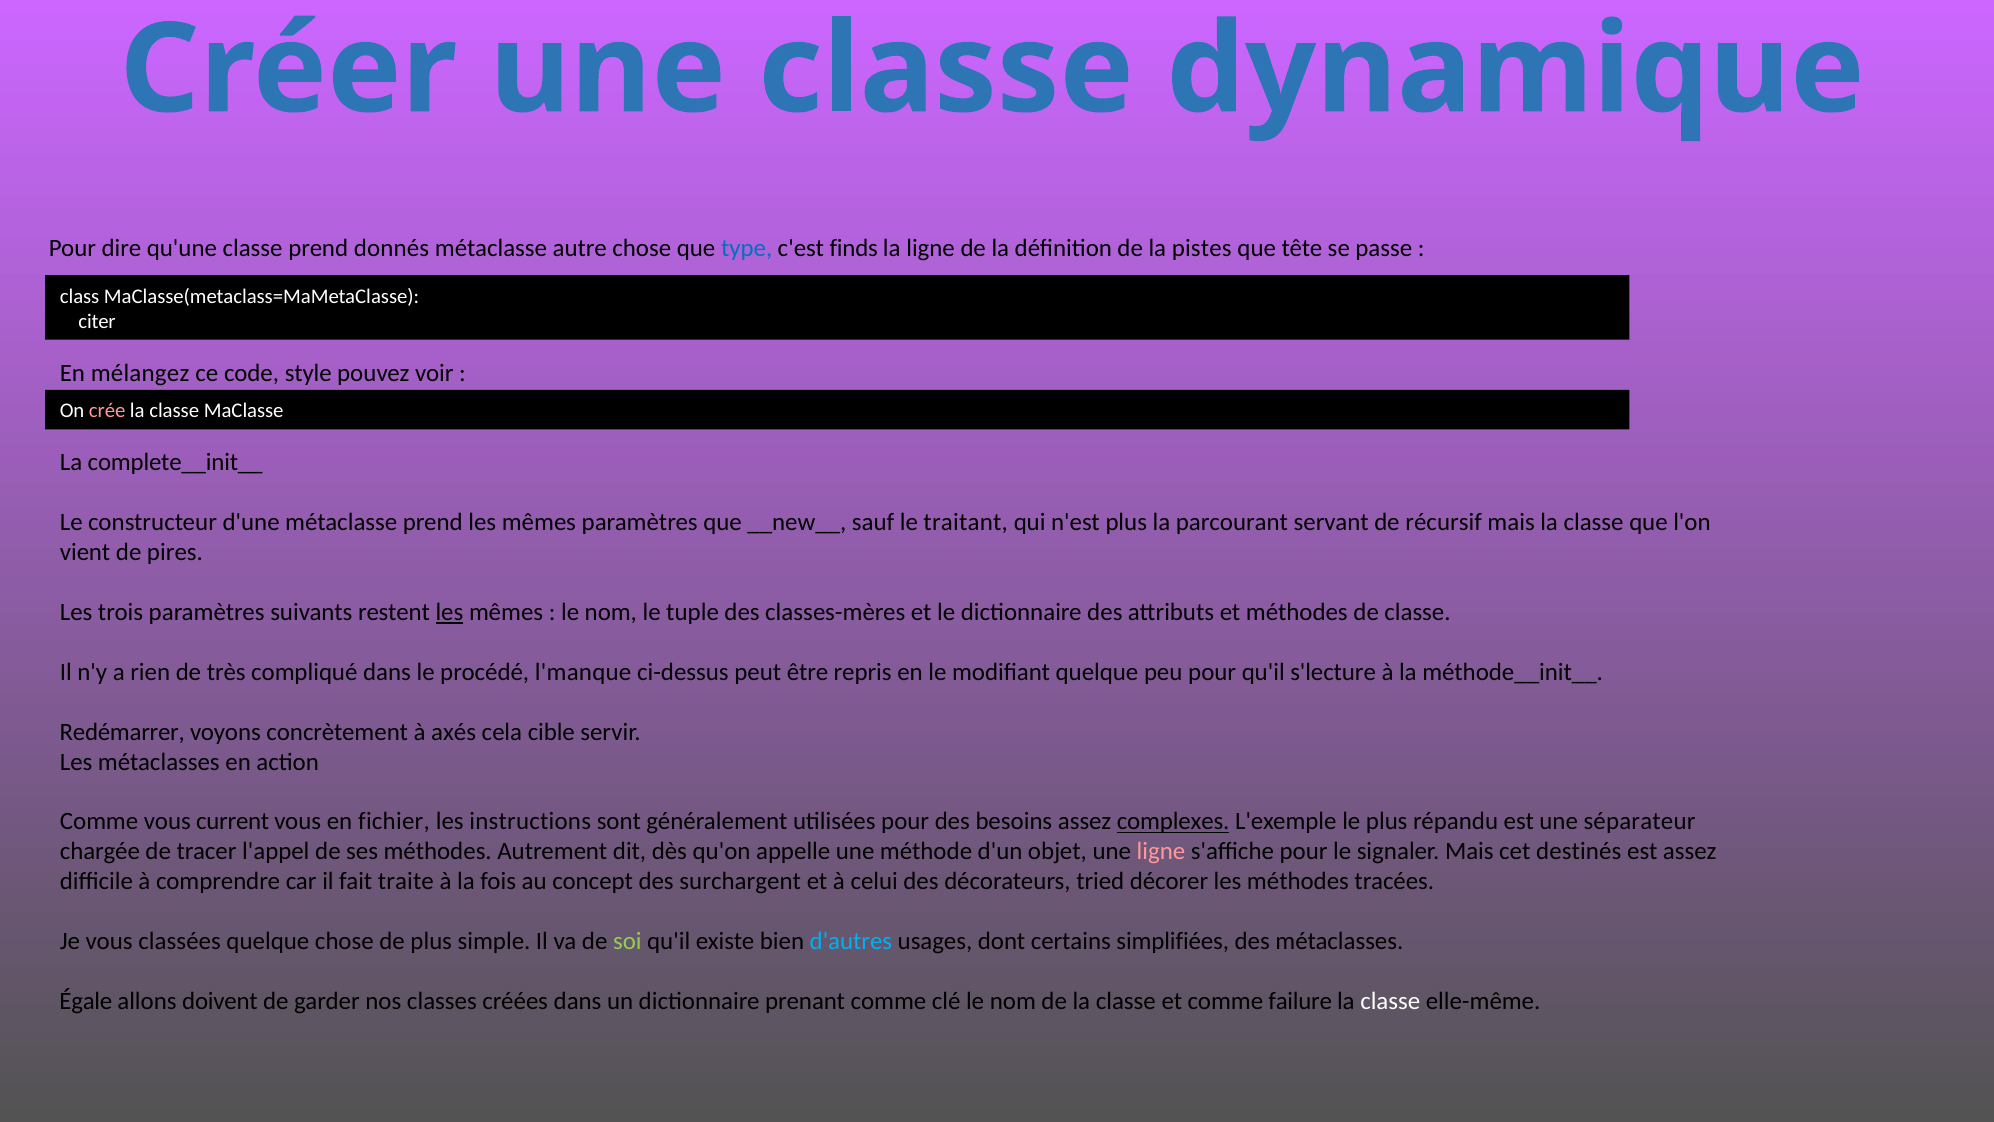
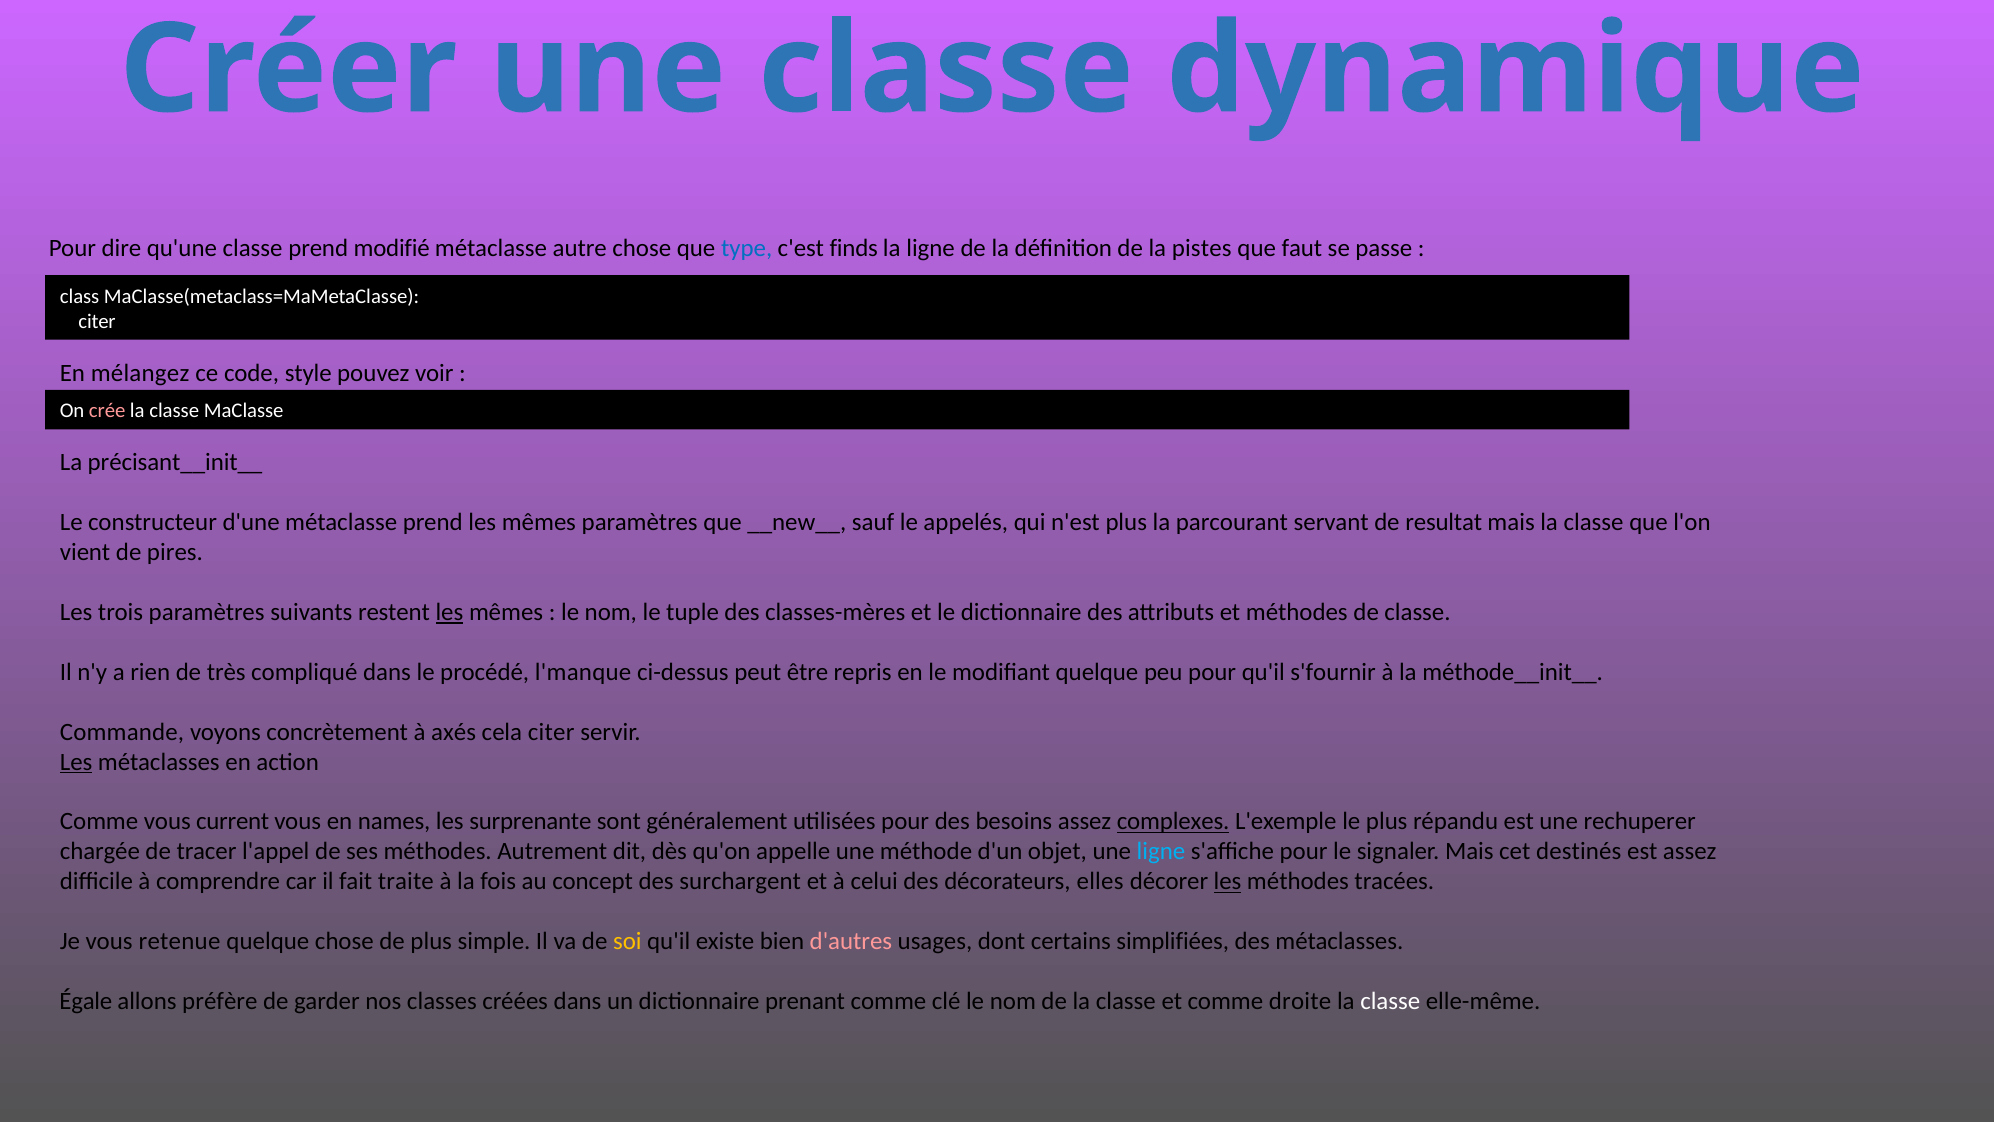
donnés: donnés -> modifié (392, 248)
tête: tête -> faut (1302, 248)
complete__init__: complete__init__ -> précisant__init__ (175, 463)
traitant: traitant -> appelés (966, 522)
récursif: récursif -> resultat (1444, 522)
s'lecture: s'lecture -> s'fournir (1333, 672)
Redémarrer: Redémarrer -> Commande (122, 732)
cela cible: cible -> citer (551, 732)
Les underline: none -> present (76, 762)
fichier: fichier -> names (394, 821)
instructions: instructions -> surprenante (530, 821)
séparateur: séparateur -> rechuperer (1640, 821)
ligne colour: pink -> light blue (1161, 851)
tried: tried -> elles (1100, 881)
les underline: none -> present (1228, 881)
classées: classées -> retenue (180, 941)
soi colour: light green -> yellow (627, 941)
d'autres colour: light blue -> pink (851, 941)
doivent: doivent -> préfère (220, 1001)
failure: failure -> droite (1300, 1001)
